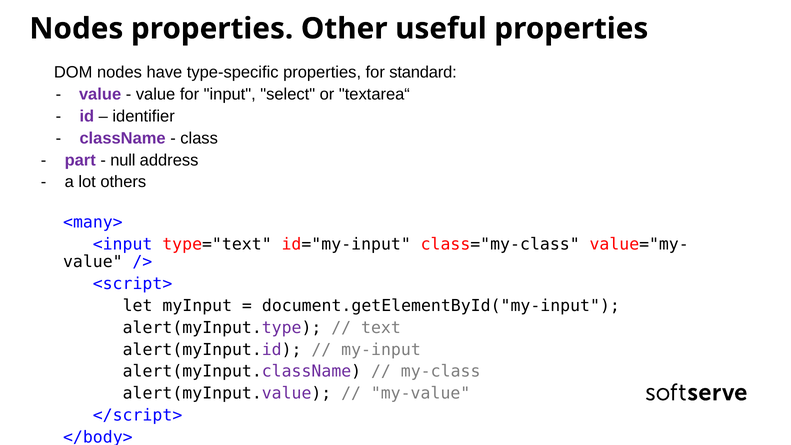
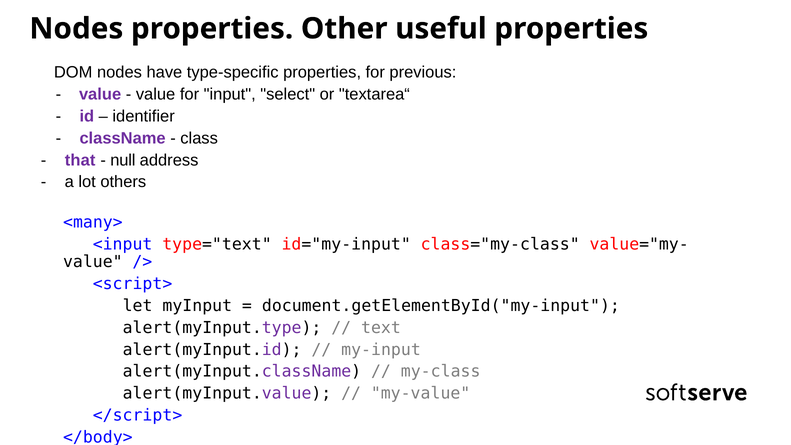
standard: standard -> previous (423, 72)
part: part -> that (80, 160)
